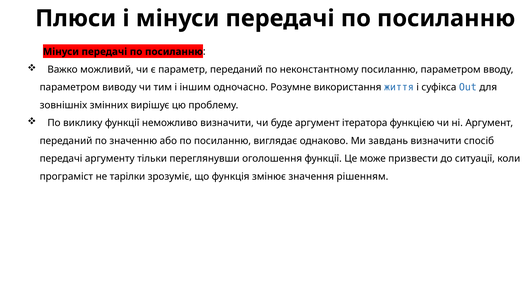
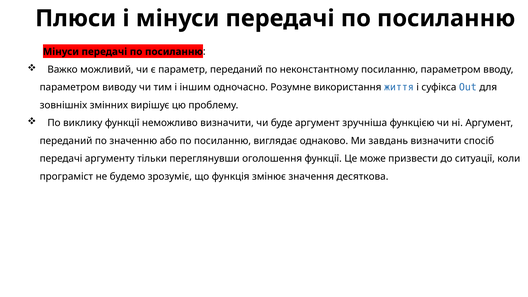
ітератора: ітератора -> зручніша (365, 123)
тарілки: тарілки -> будемо (127, 176)
рішенням: рішенням -> десяткова (362, 176)
